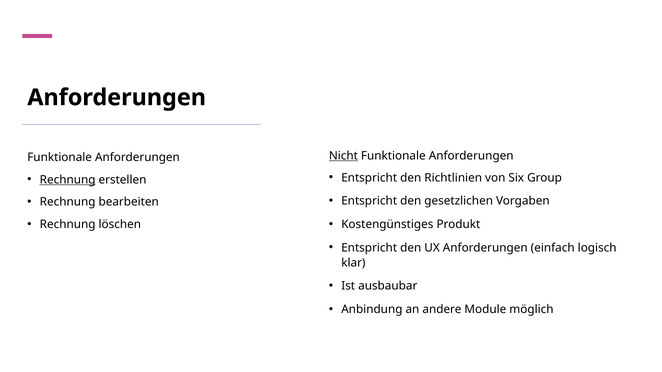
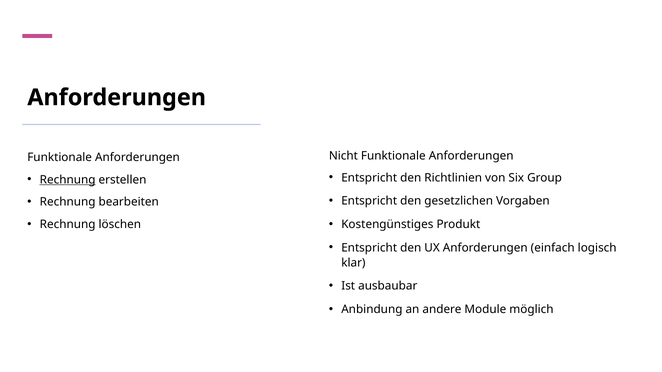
Nicht underline: present -> none (343, 156)
